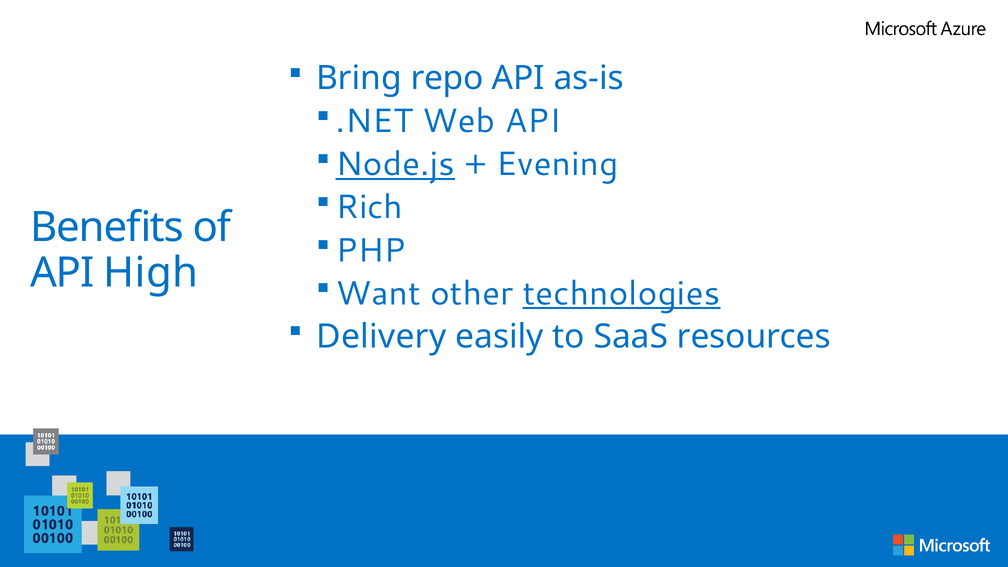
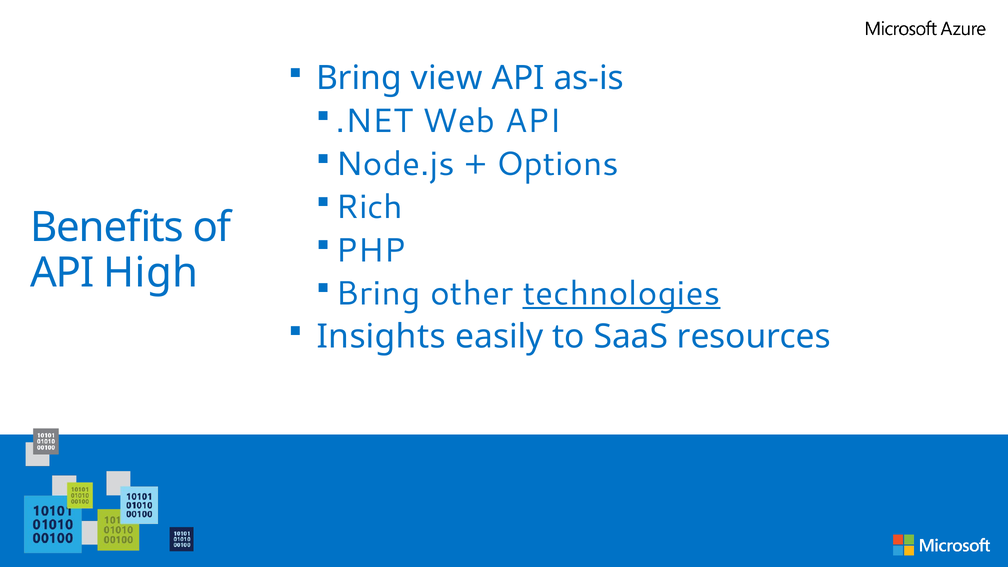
repo: repo -> view (447, 78)
Node.js underline: present -> none (395, 164)
Evening: Evening -> Options (558, 164)
Want: Want -> Bring (378, 293)
Delivery: Delivery -> Insights (381, 337)
